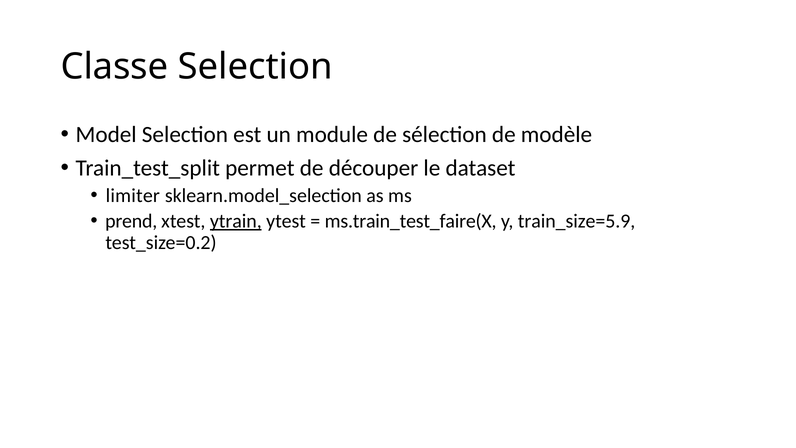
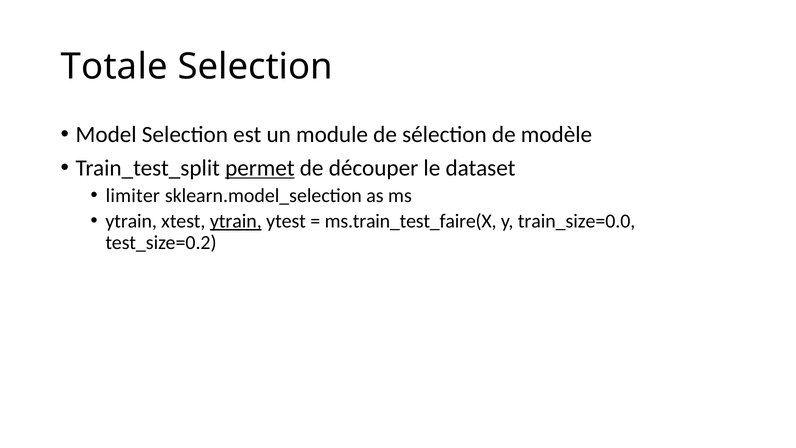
Classe: Classe -> Totale (114, 67)
permet underline: none -> present (260, 168)
prend: prend -> ytrain (131, 221)
train_size=5.9: train_size=5.9 -> train_size=0.0 (577, 221)
